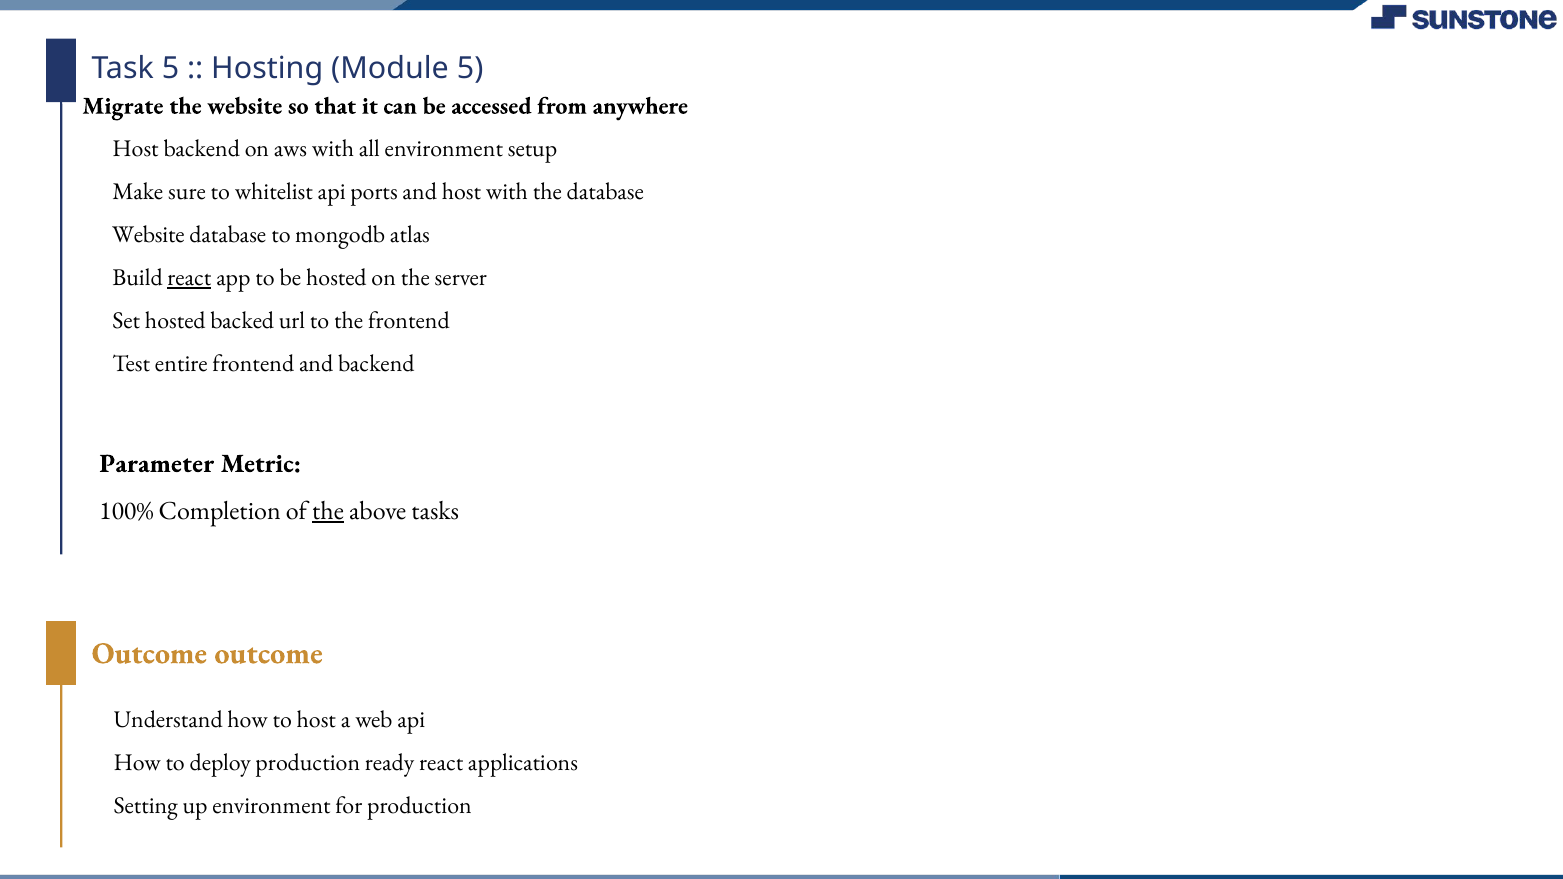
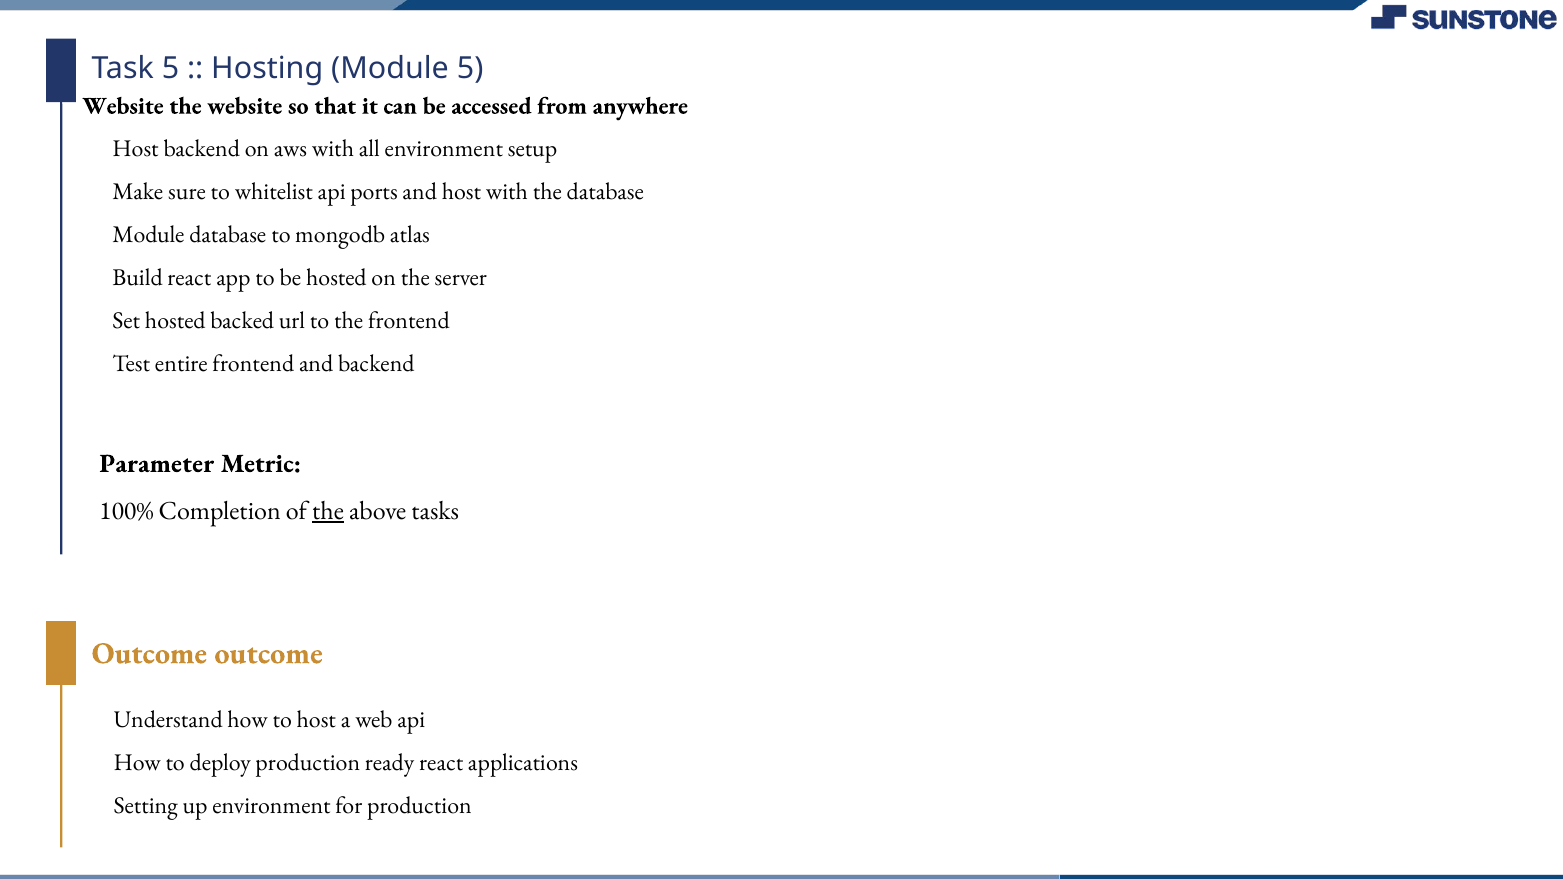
Migrate: Migrate -> Website (123, 106)
Website: Website -> Module (148, 235)
react underline: present -> none (189, 278)
